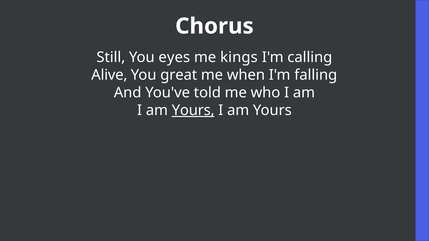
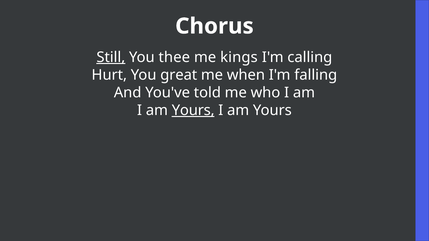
Still underline: none -> present (111, 57)
eyes: eyes -> thee (174, 57)
Alive: Alive -> Hurt (109, 75)
